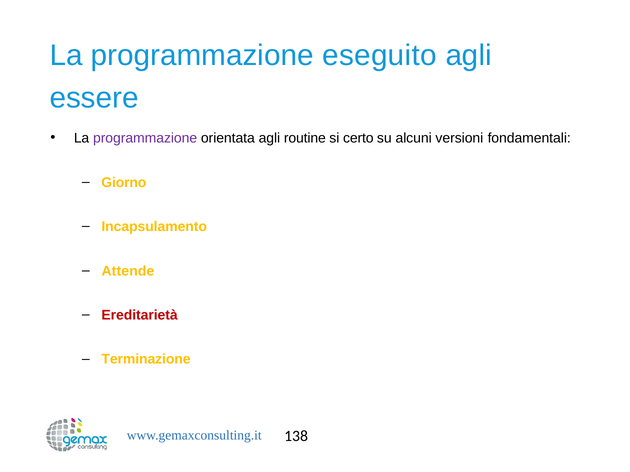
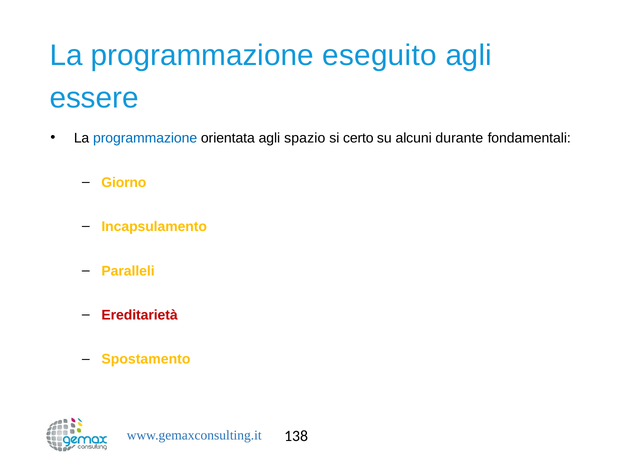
programmazione colour: purple -> blue (145, 138)
routine: routine -> spazio (305, 138)
versioni: versioni -> durante (459, 138)
Attende: Attende -> Paralleli (128, 271)
Terminazione: Terminazione -> Spostamento (146, 360)
